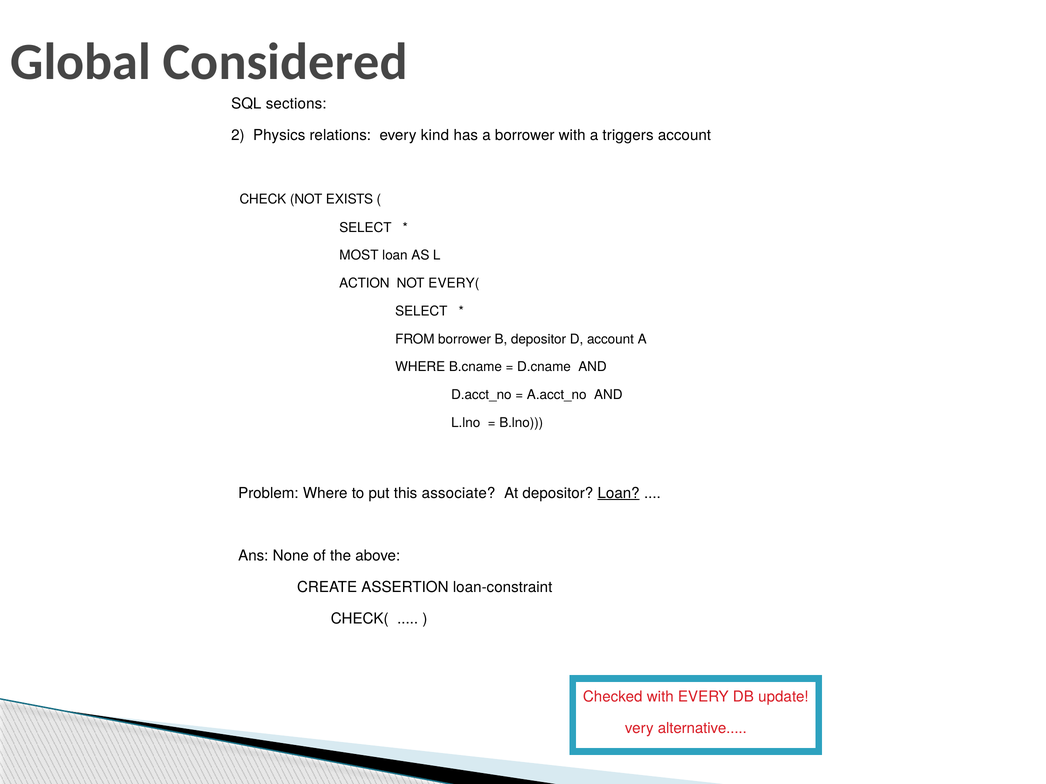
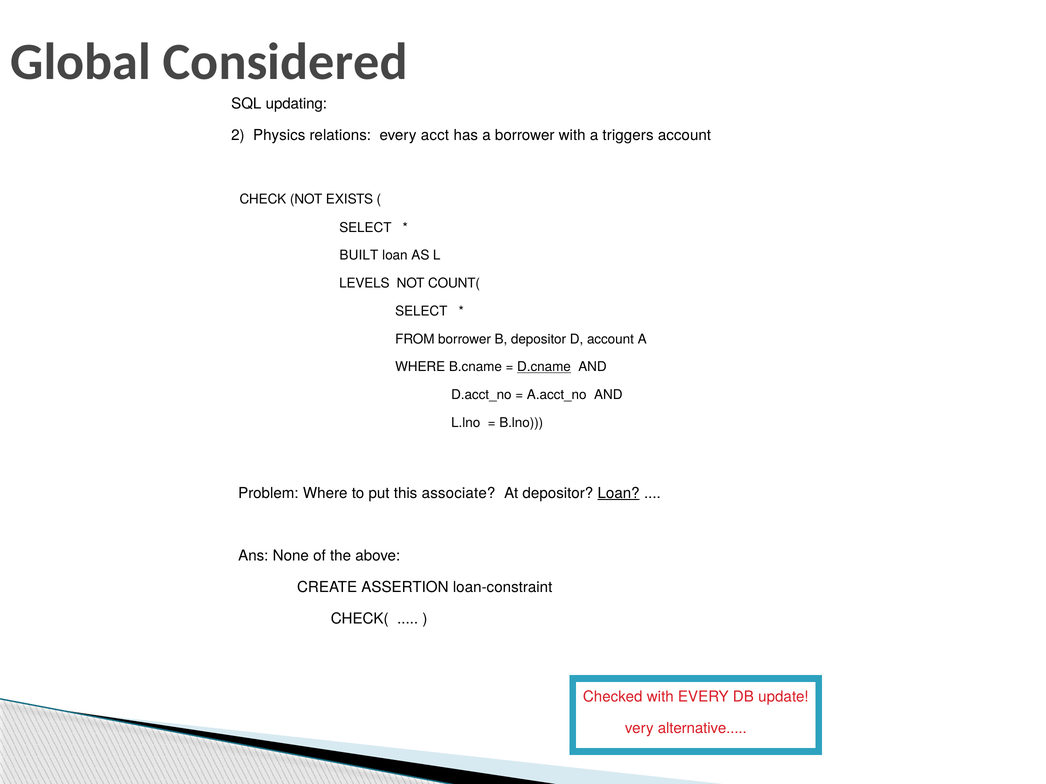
sections: sections -> updating (296, 104)
kind: kind -> acct (435, 135)
MOST: MOST -> BUILT (359, 256)
ACTION: ACTION -> LEVELS (364, 284)
EVERY(: EVERY( -> COUNT( (454, 284)
D.cname underline: none -> present (544, 367)
